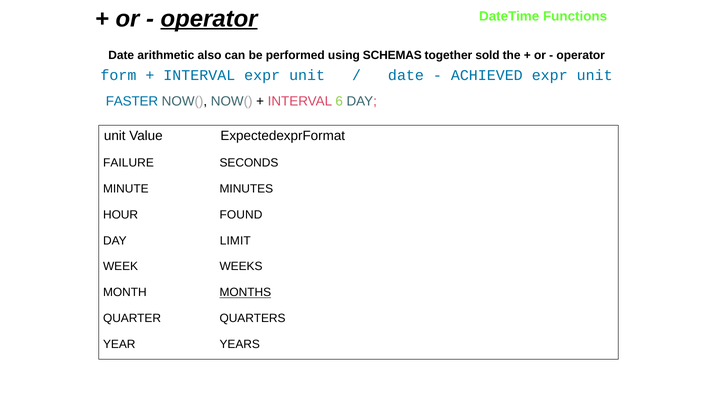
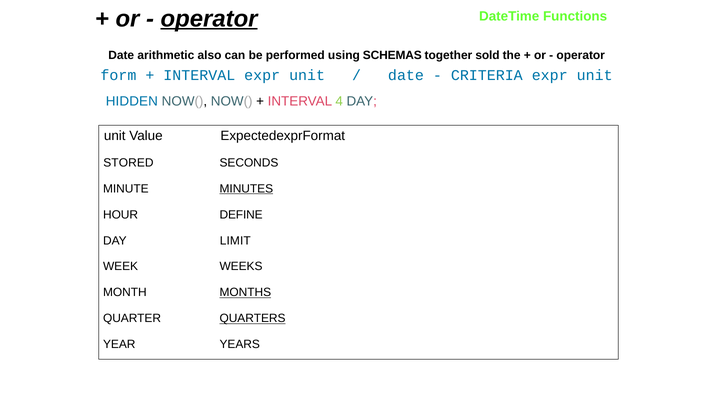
ACHIEVED: ACHIEVED -> CRITERIA (487, 76)
FASTER: FASTER -> HIDDEN (132, 101)
6: 6 -> 4 (339, 101)
FAILURE: FAILURE -> STORED (128, 163)
MINUTES underline: none -> present (246, 189)
FOUND: FOUND -> DEFINE (241, 215)
QUARTERS underline: none -> present (253, 319)
